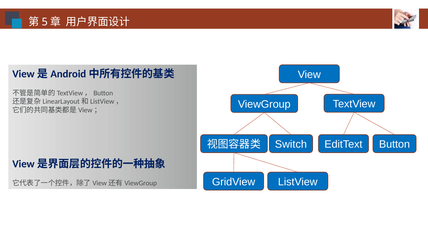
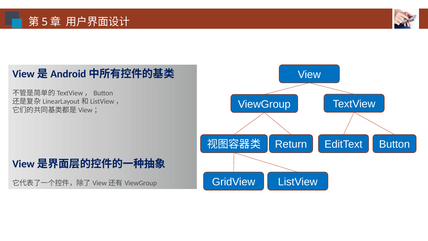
Switch: Switch -> Return (291, 144)
